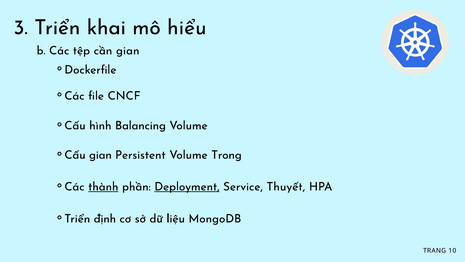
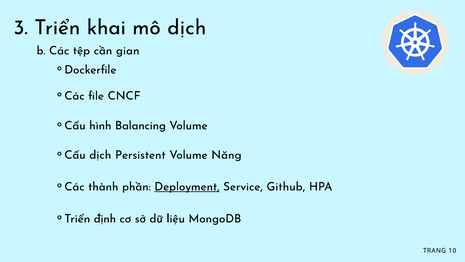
mô hiểu: hiểu -> dịch (187, 27)
gian: gian -> dịch (100, 155)
Trong: Trong -> Năng (226, 155)
thành underline: present -> none (103, 186)
Thuyết: Thuyết -> Github (286, 186)
